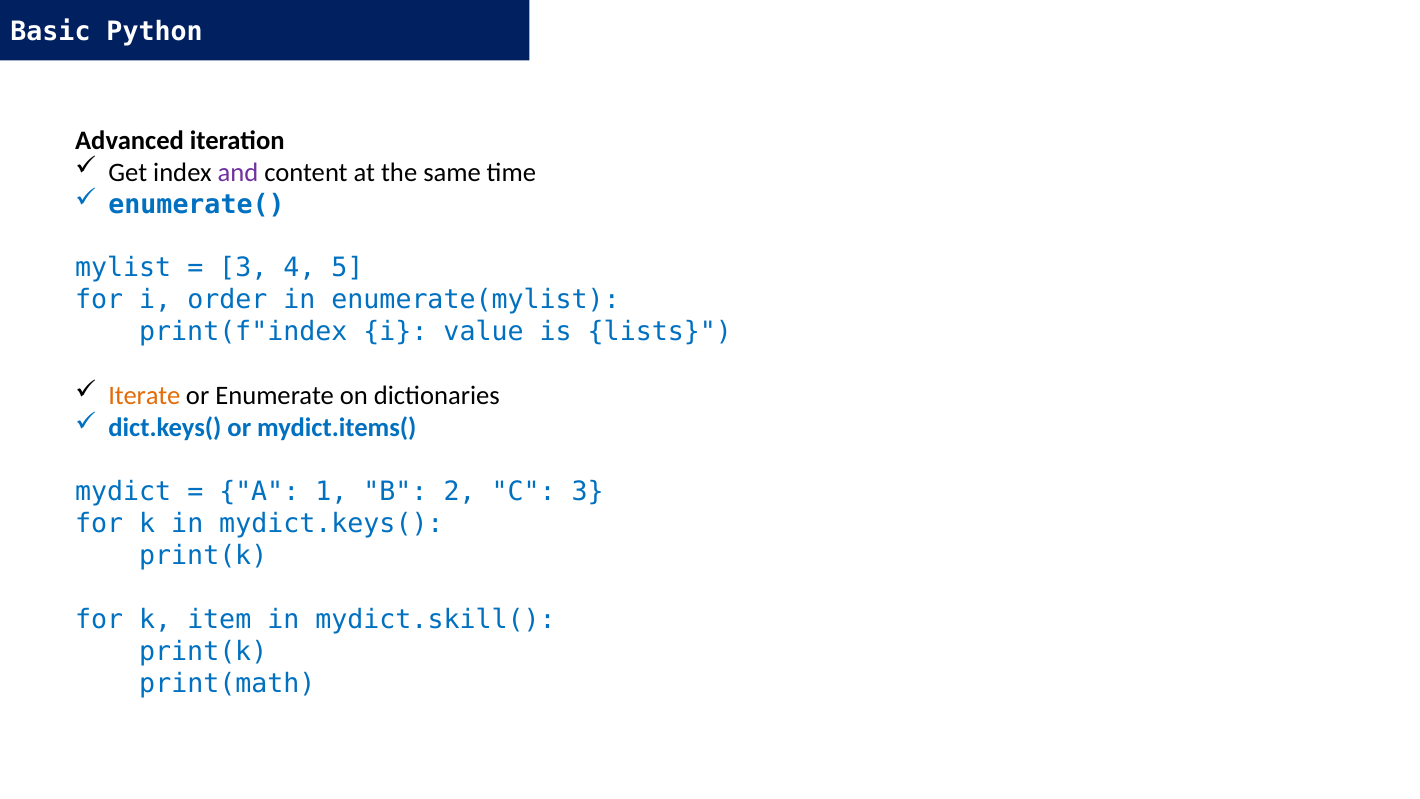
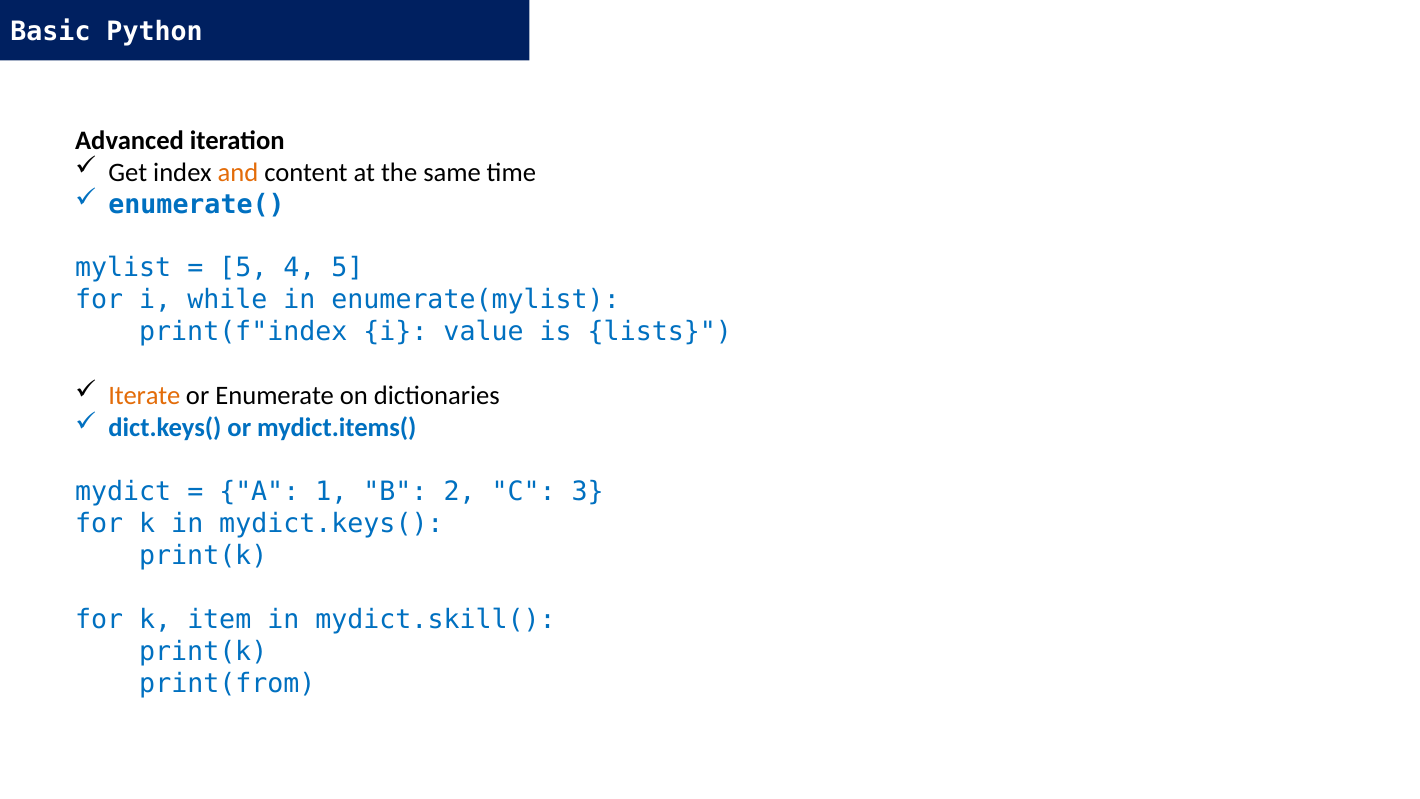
and colour: purple -> orange (238, 172)
3: 3 -> 5 (243, 268)
order: order -> while (227, 300)
print(math: print(math -> print(from (227, 683)
